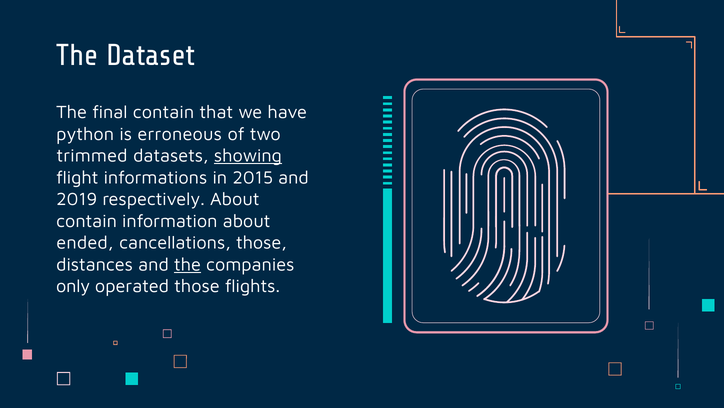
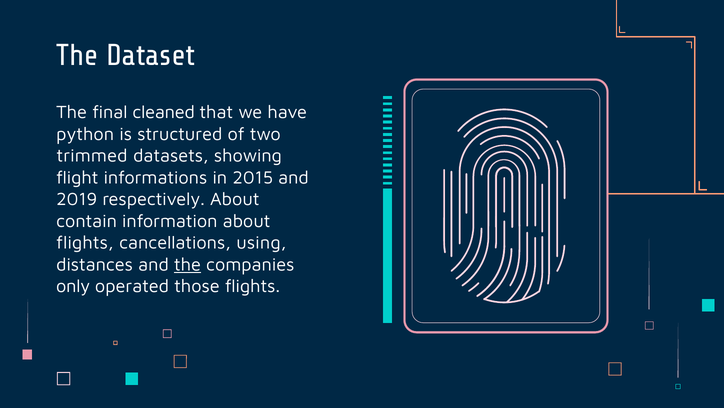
final contain: contain -> cleaned (164, 112)
erroneous: erroneous -> structured (180, 134)
showing underline: present -> none (248, 156)
ended: ended -> flights (85, 242)
cancellations those: those -> using (261, 242)
